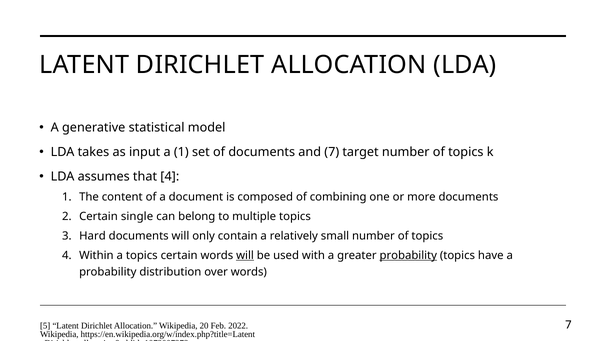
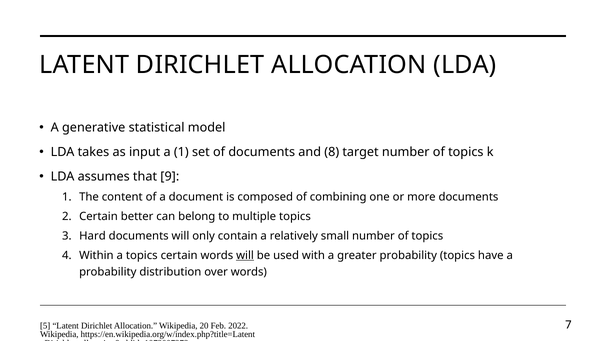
and 7: 7 -> 8 (332, 152)
that 4: 4 -> 9 (170, 177)
single: single -> better (137, 216)
probability underline: present -> none (408, 255)
